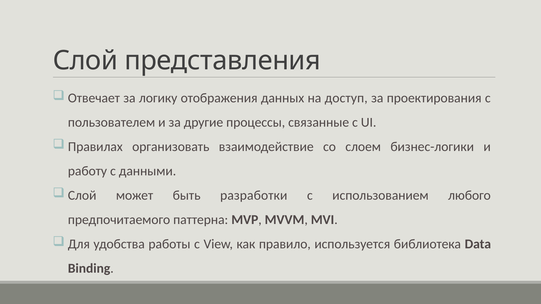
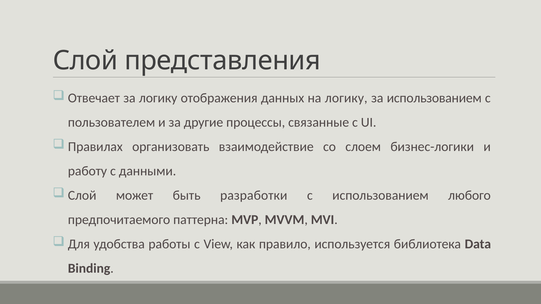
на доступ: доступ -> логику (346, 98)
за проектирования: проектирования -> использованием (434, 98)
